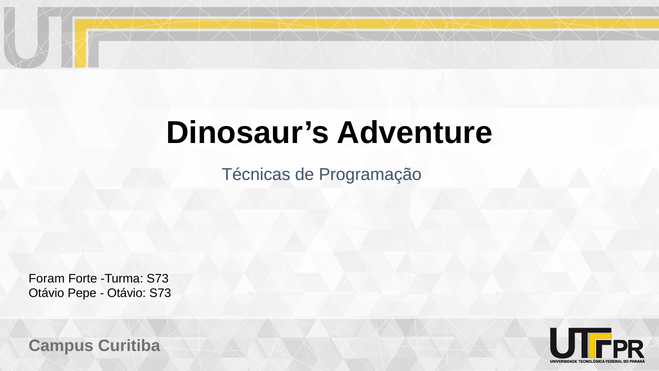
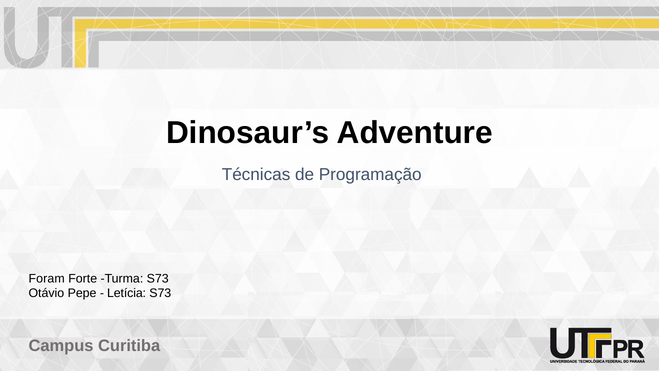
Otávio: Otávio -> Letícia (127, 293)
